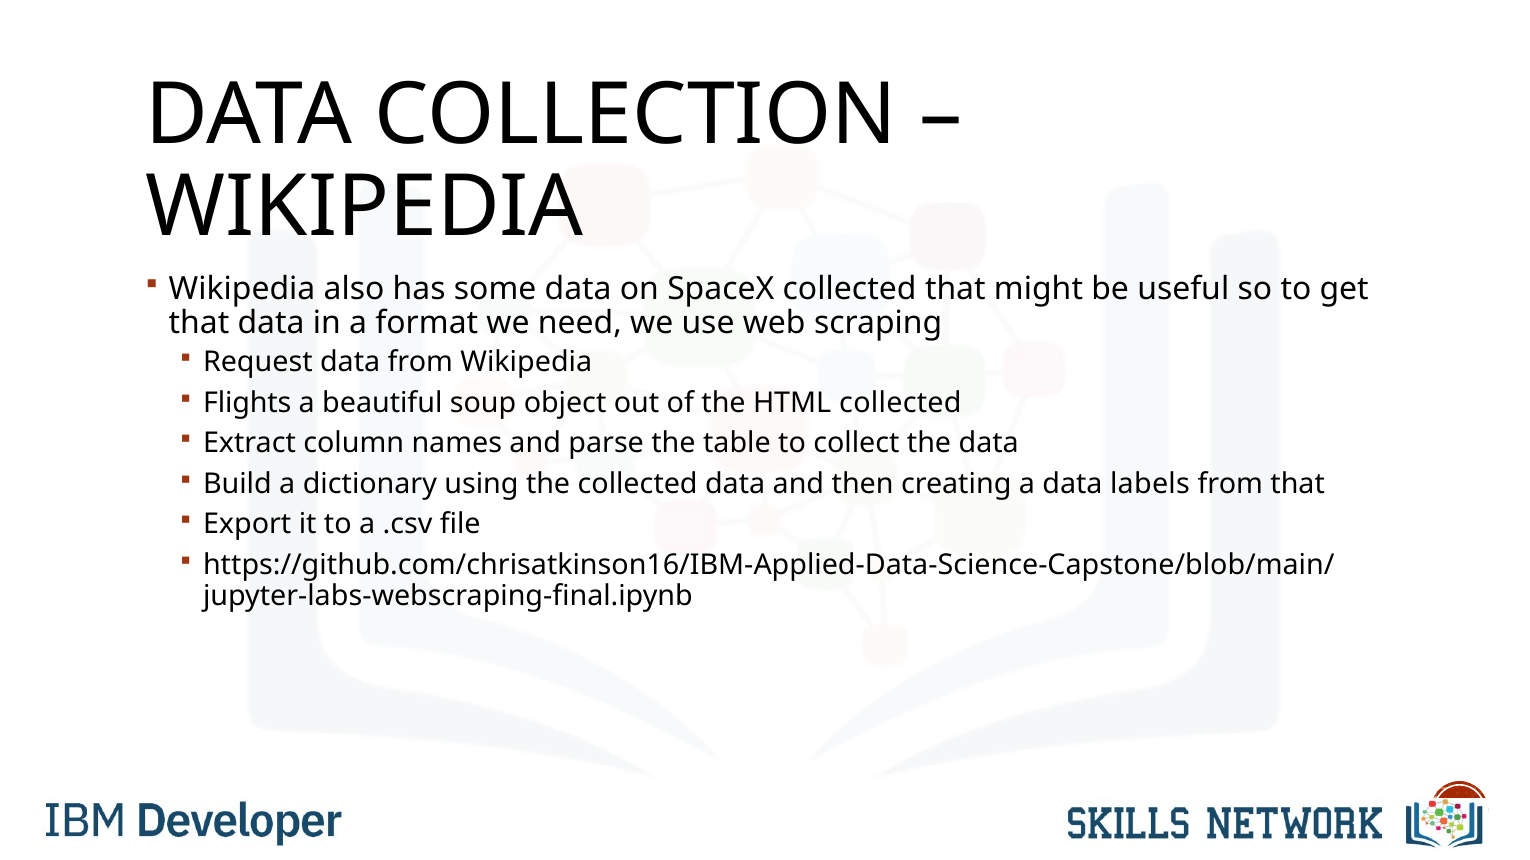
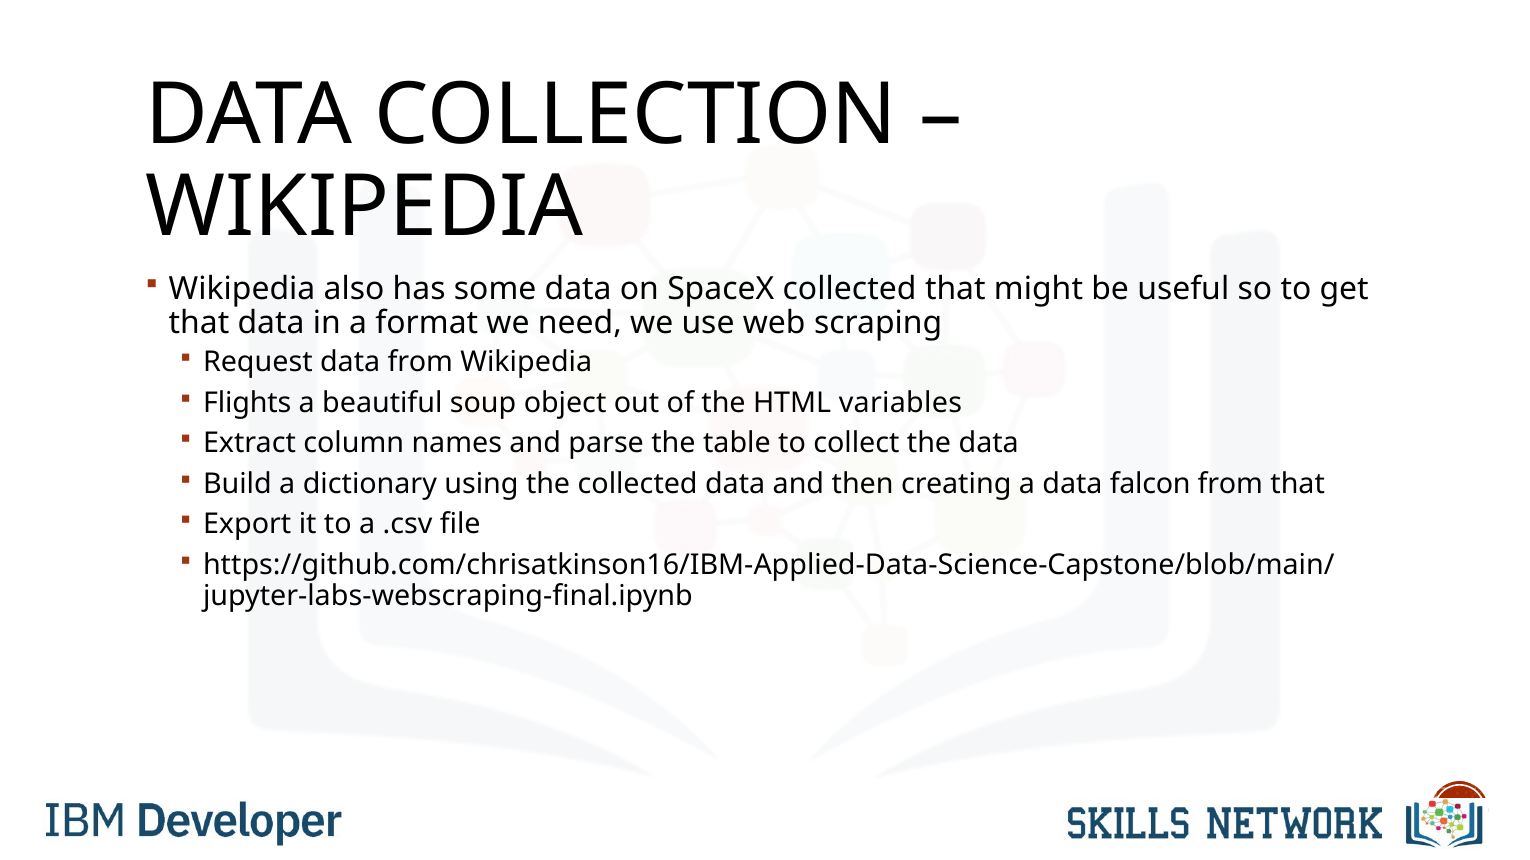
HTML collected: collected -> variables (900, 403)
labels: labels -> falcon (1150, 484)
